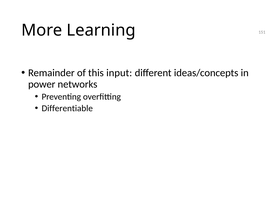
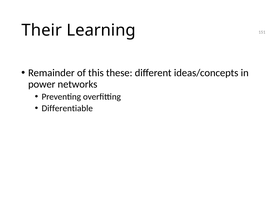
More: More -> Their (42, 30)
input: input -> these (119, 73)
